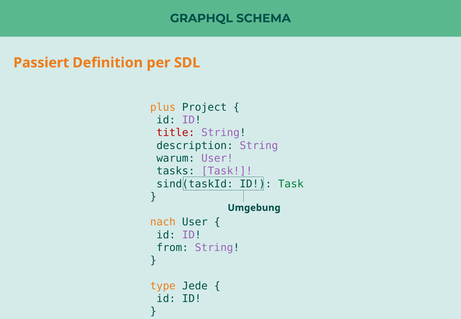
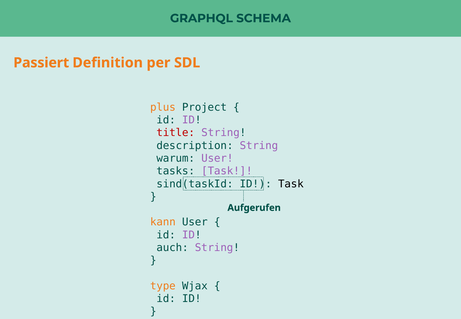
Task colour: green -> black (291, 184)
Umgebung: Umgebung -> Aufgerufen (254, 208)
nach: nach -> kann (163, 222)
from: from -> auch (172, 248)
Jede: Jede -> Wjax (195, 286)
